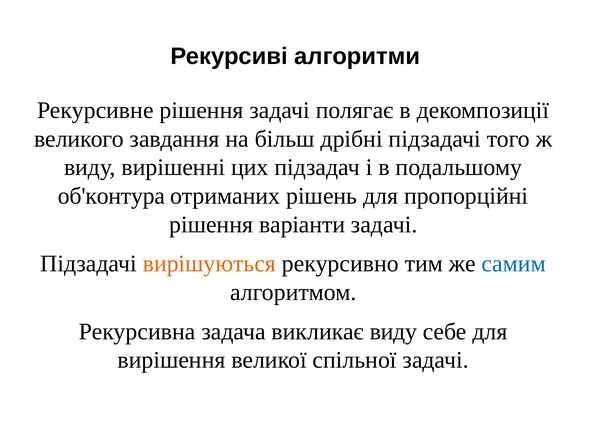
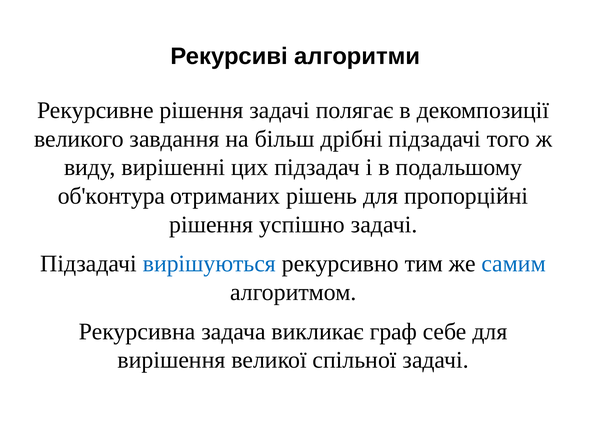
варіанти: варіанти -> успішно (302, 225)
вирішуються colour: orange -> blue (209, 264)
викликає виду: виду -> граф (393, 332)
